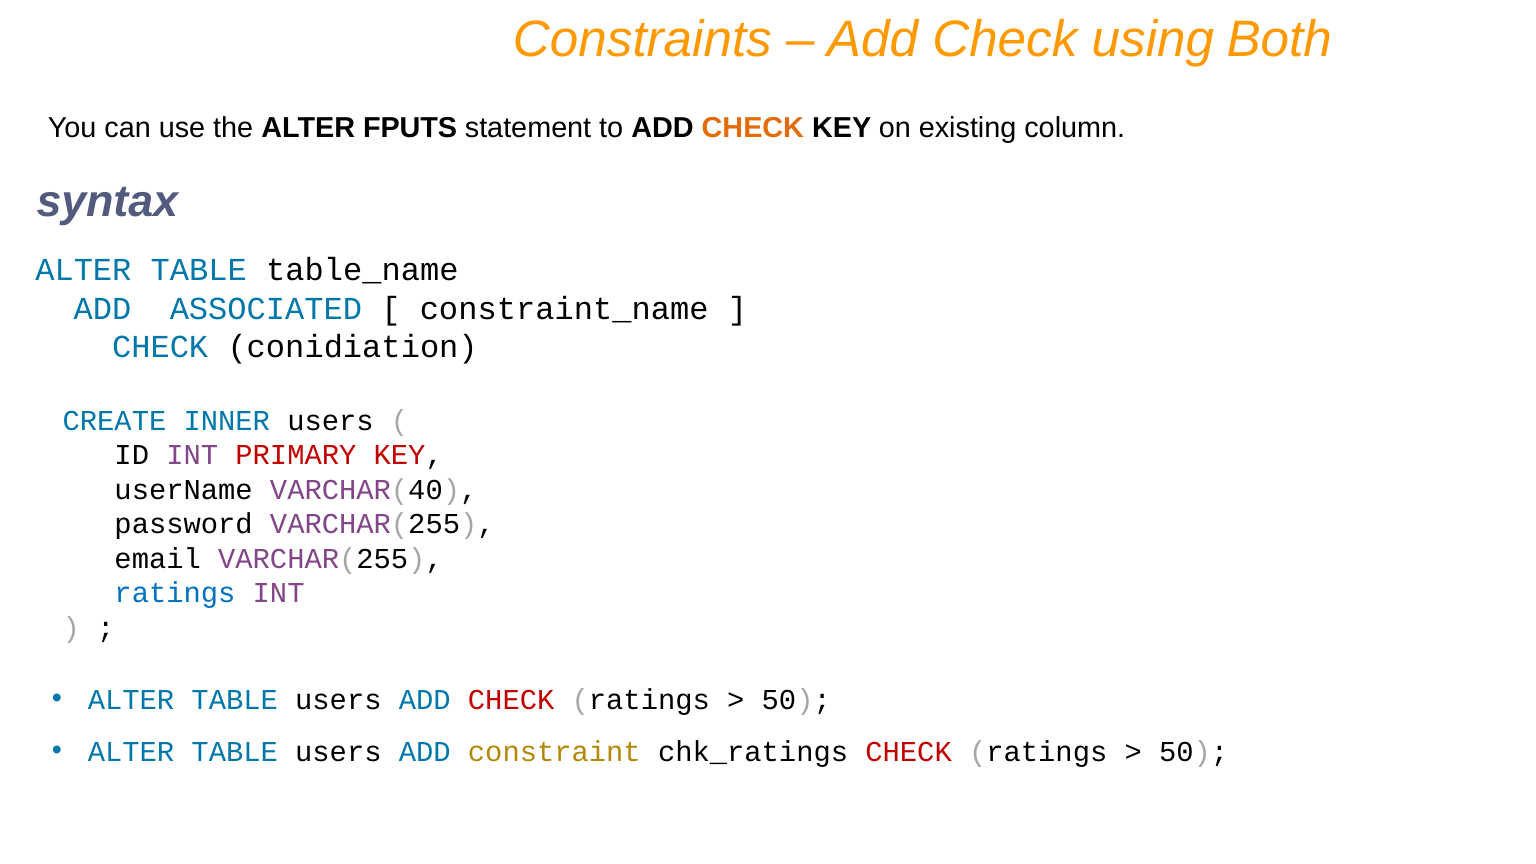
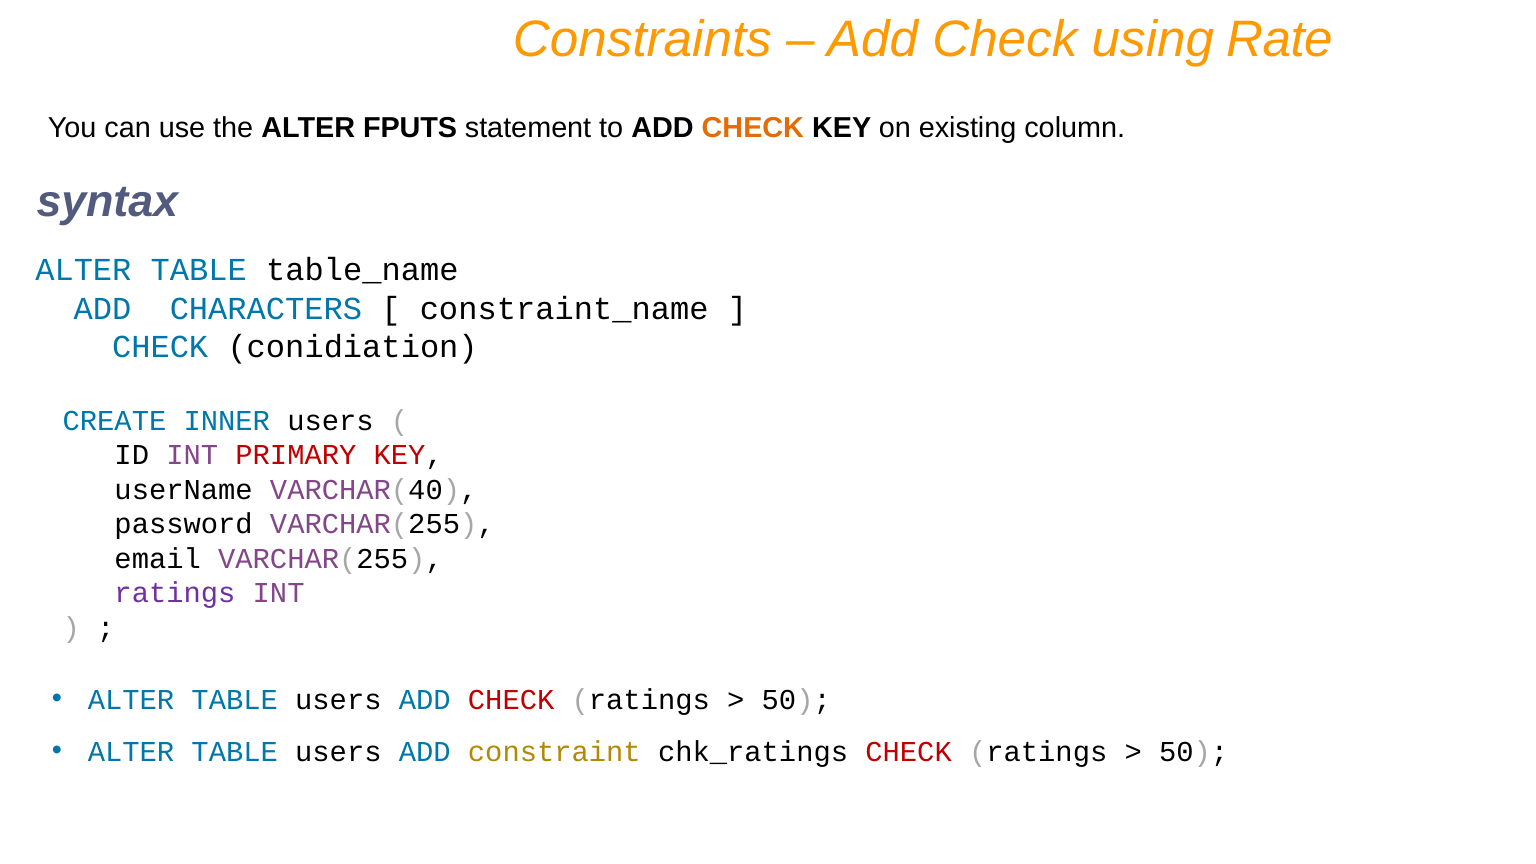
Both: Both -> Rate (1279, 40)
ASSOCIATED: ASSOCIATED -> CHARACTERS (266, 309)
ratings colour: blue -> purple (175, 593)
